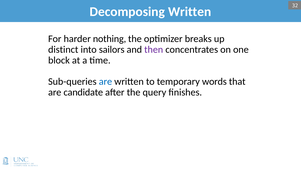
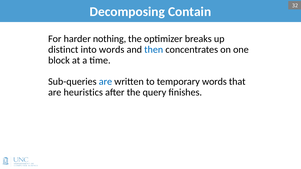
Decomposing Written: Written -> Contain (190, 12)
into sailors: sailors -> words (112, 50)
then colour: purple -> blue (154, 50)
candidate: candidate -> heuristics (83, 93)
